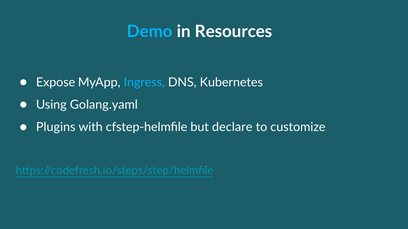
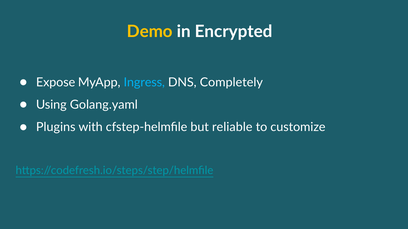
Demo colour: light blue -> yellow (150, 32)
Resources: Resources -> Encrypted (234, 32)
Kubernetes: Kubernetes -> Completely (231, 83)
declare: declare -> reliable (232, 127)
